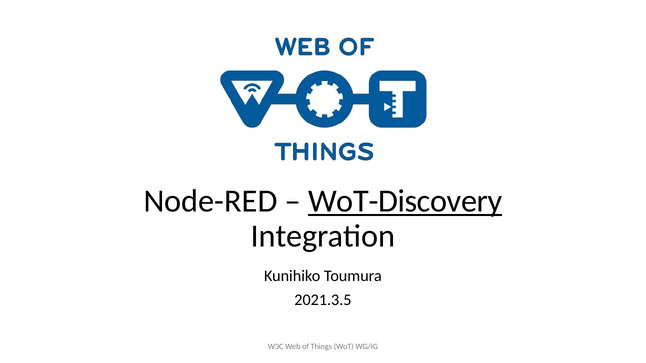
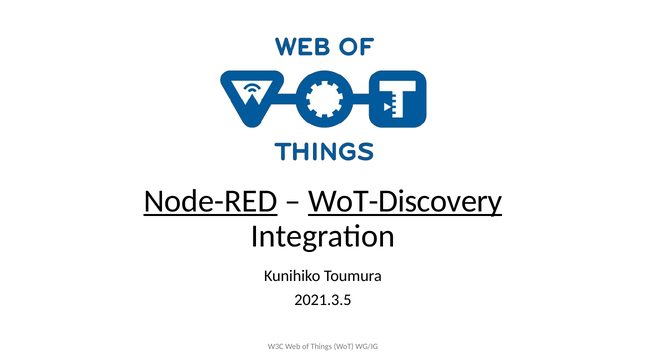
Node-RED underline: none -> present (211, 201)
